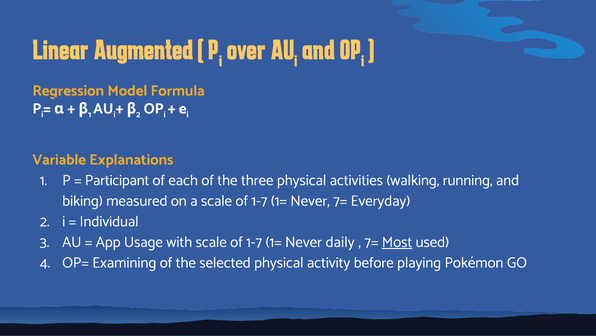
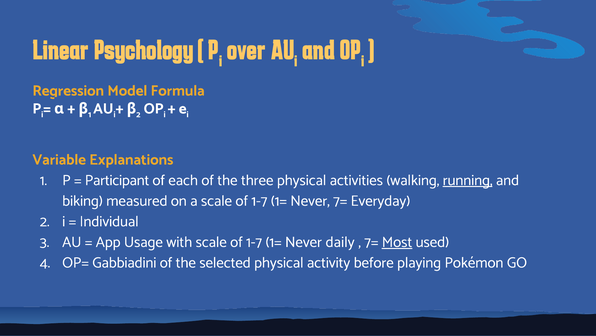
Augmented: Augmented -> Psychology (144, 50)
running underline: none -> present (468, 180)
Examining: Examining -> Gabbiadini (124, 262)
